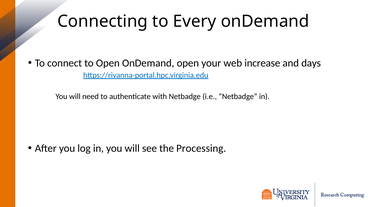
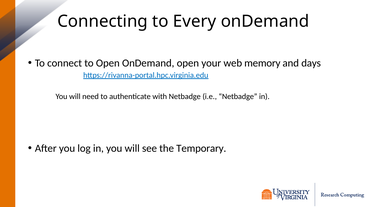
increase: increase -> memory (262, 63)
Processing: Processing -> Temporary (201, 148)
